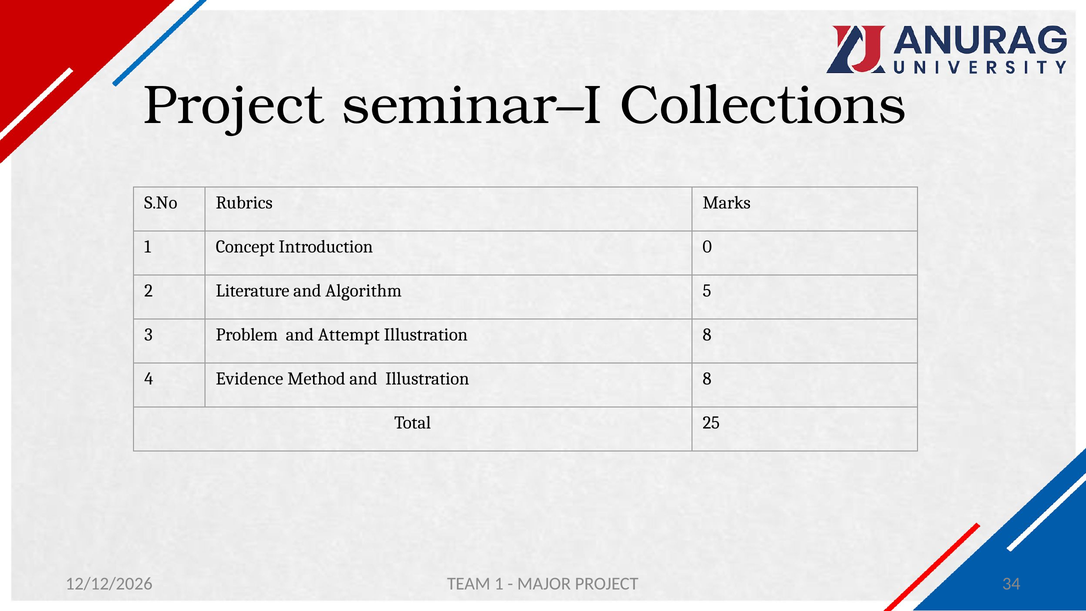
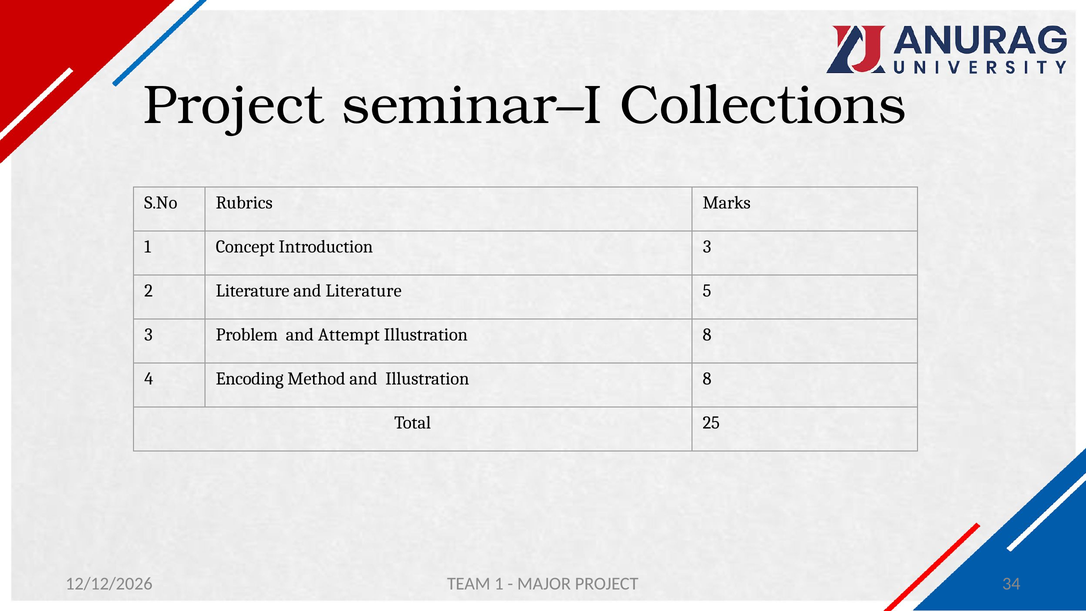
Introduction 0: 0 -> 3 (707, 247)
and Algorithm: Algorithm -> Literature (364, 291)
Evidence: Evidence -> Encoding (250, 379)
